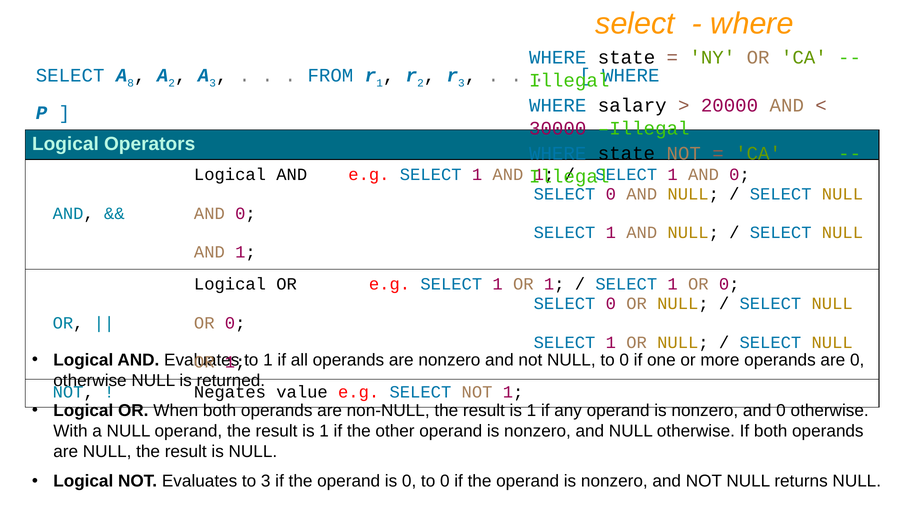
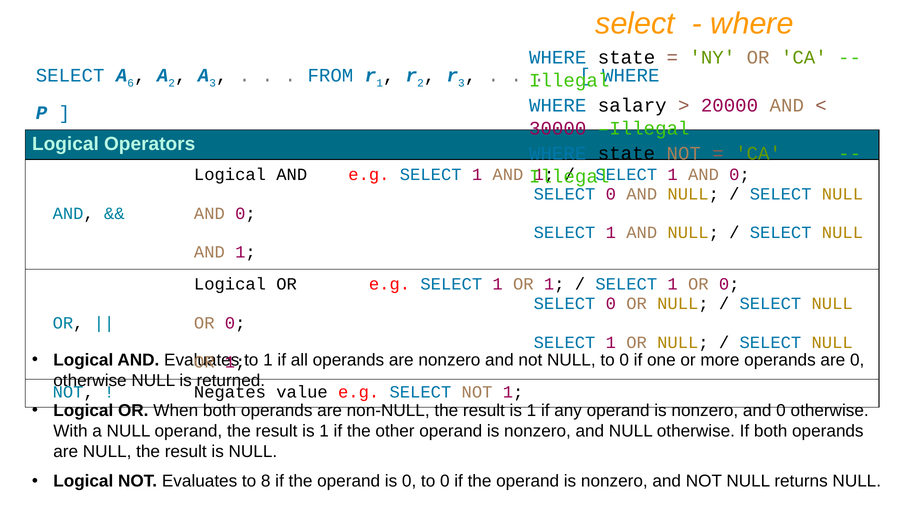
8: 8 -> 6 (131, 83)
to 3: 3 -> 8 (266, 481)
